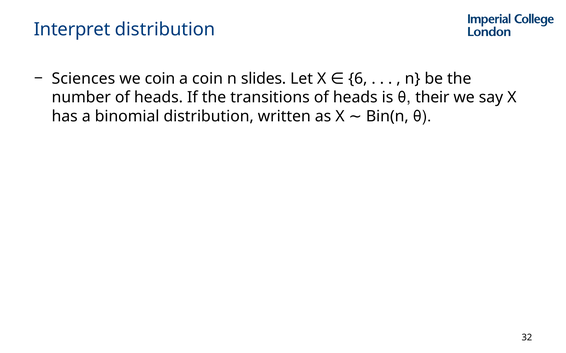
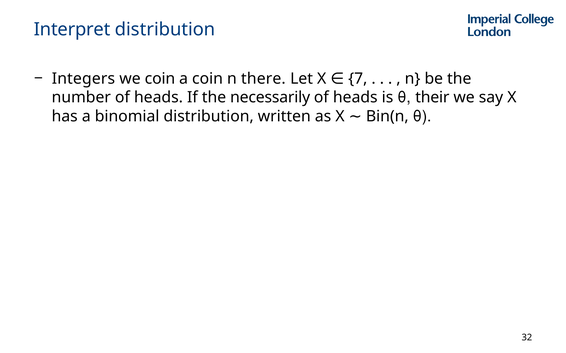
Sciences: Sciences -> Integers (83, 79)
slides: slides -> there (263, 79)
6: 6 -> 7 (358, 79)
transitions: transitions -> necessarily (270, 98)
